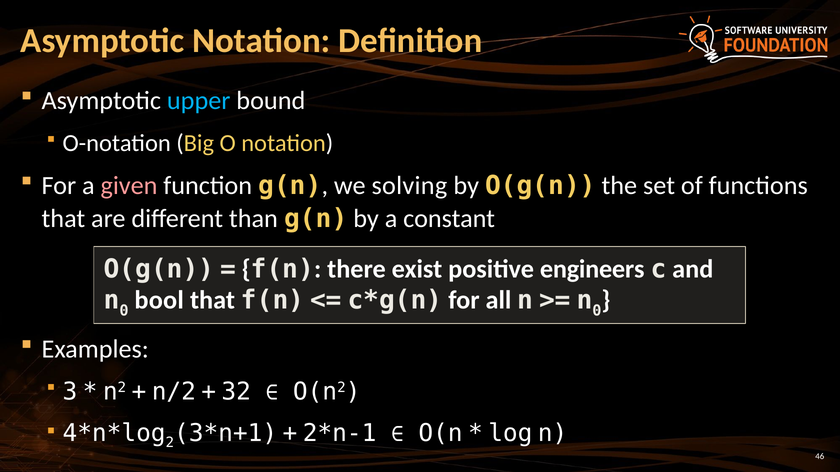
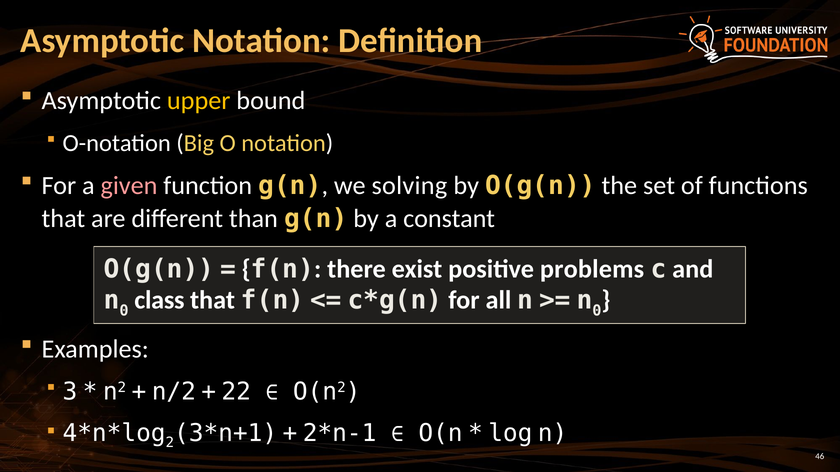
upper colour: light blue -> yellow (199, 101)
engineers: engineers -> problems (592, 269)
bool: bool -> class (159, 301)
32: 32 -> 22 (236, 392)
